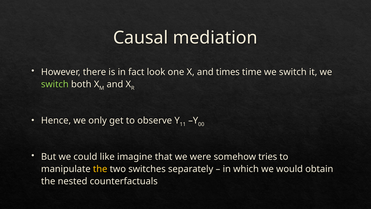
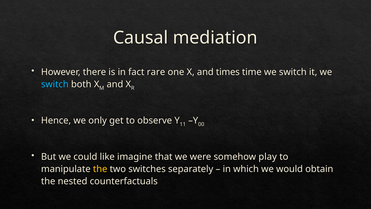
look: look -> rare (156, 72)
switch colour: light green -> light blue (55, 84)
tries: tries -> play (268, 157)
